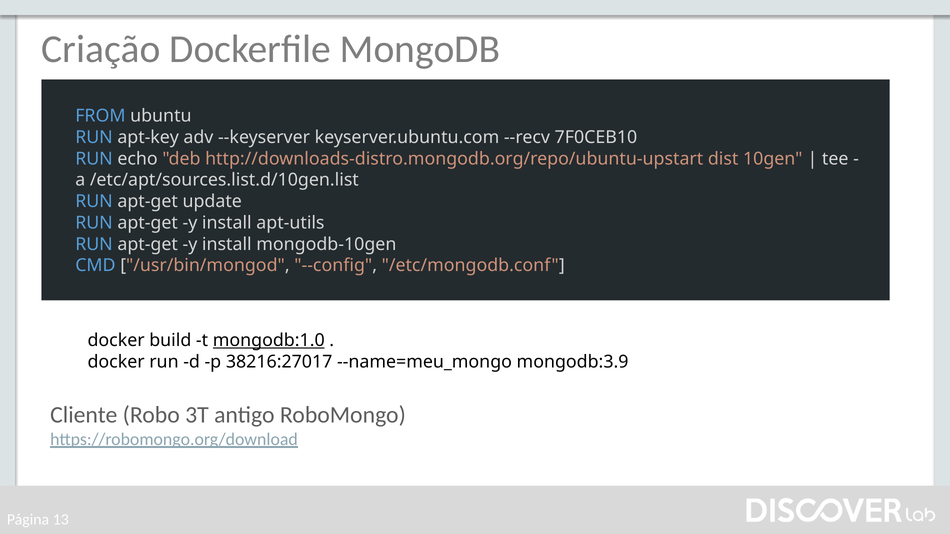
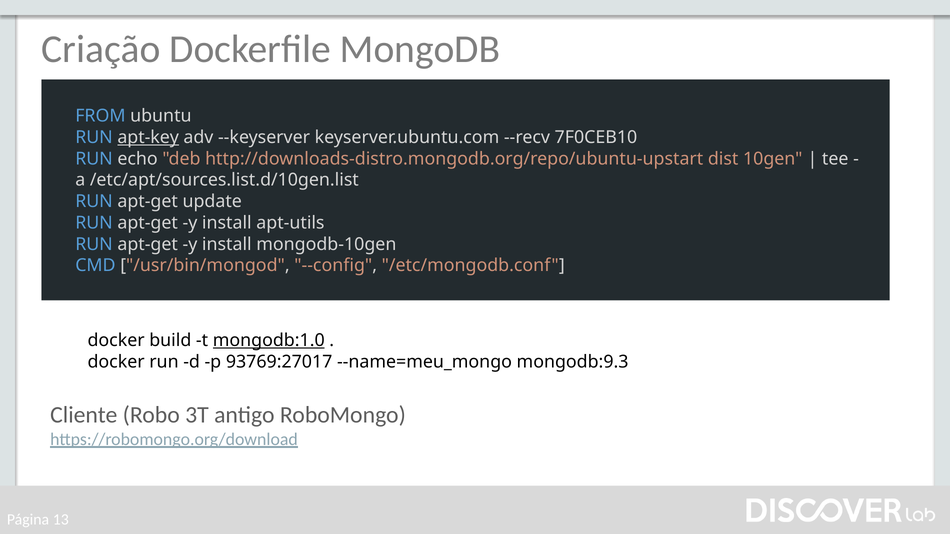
apt-key underline: none -> present (148, 137)
38216:27017: 38216:27017 -> 93769:27017 (279, 362)
mongodb:3.9: mongodb:3.9 -> mongodb:9.3 (573, 362)
